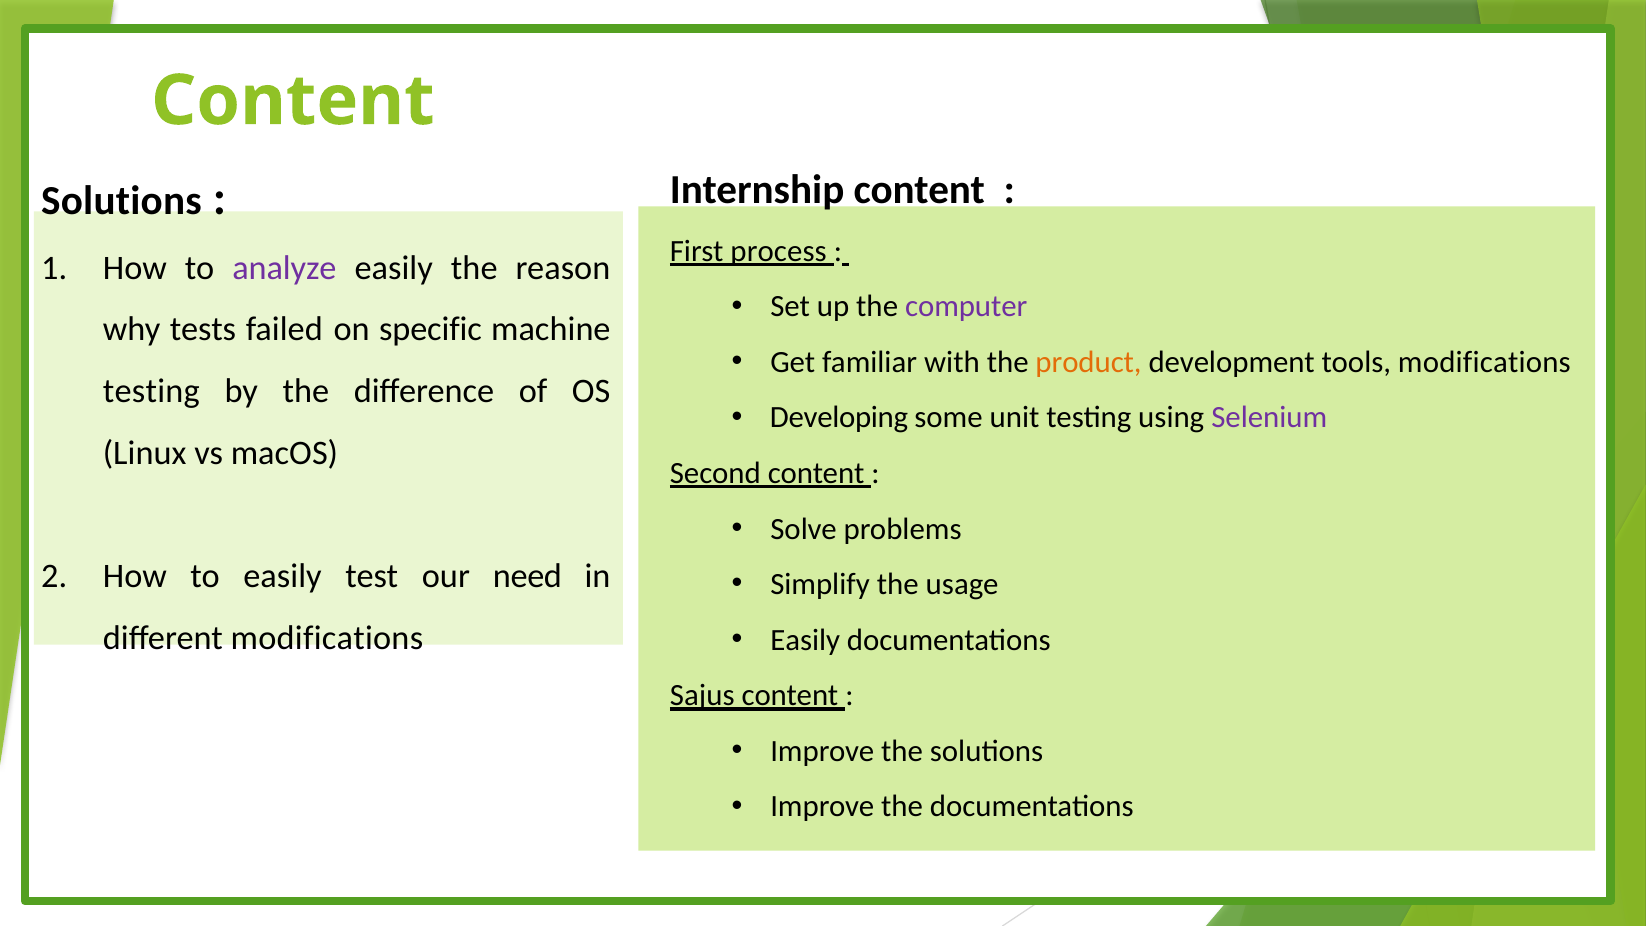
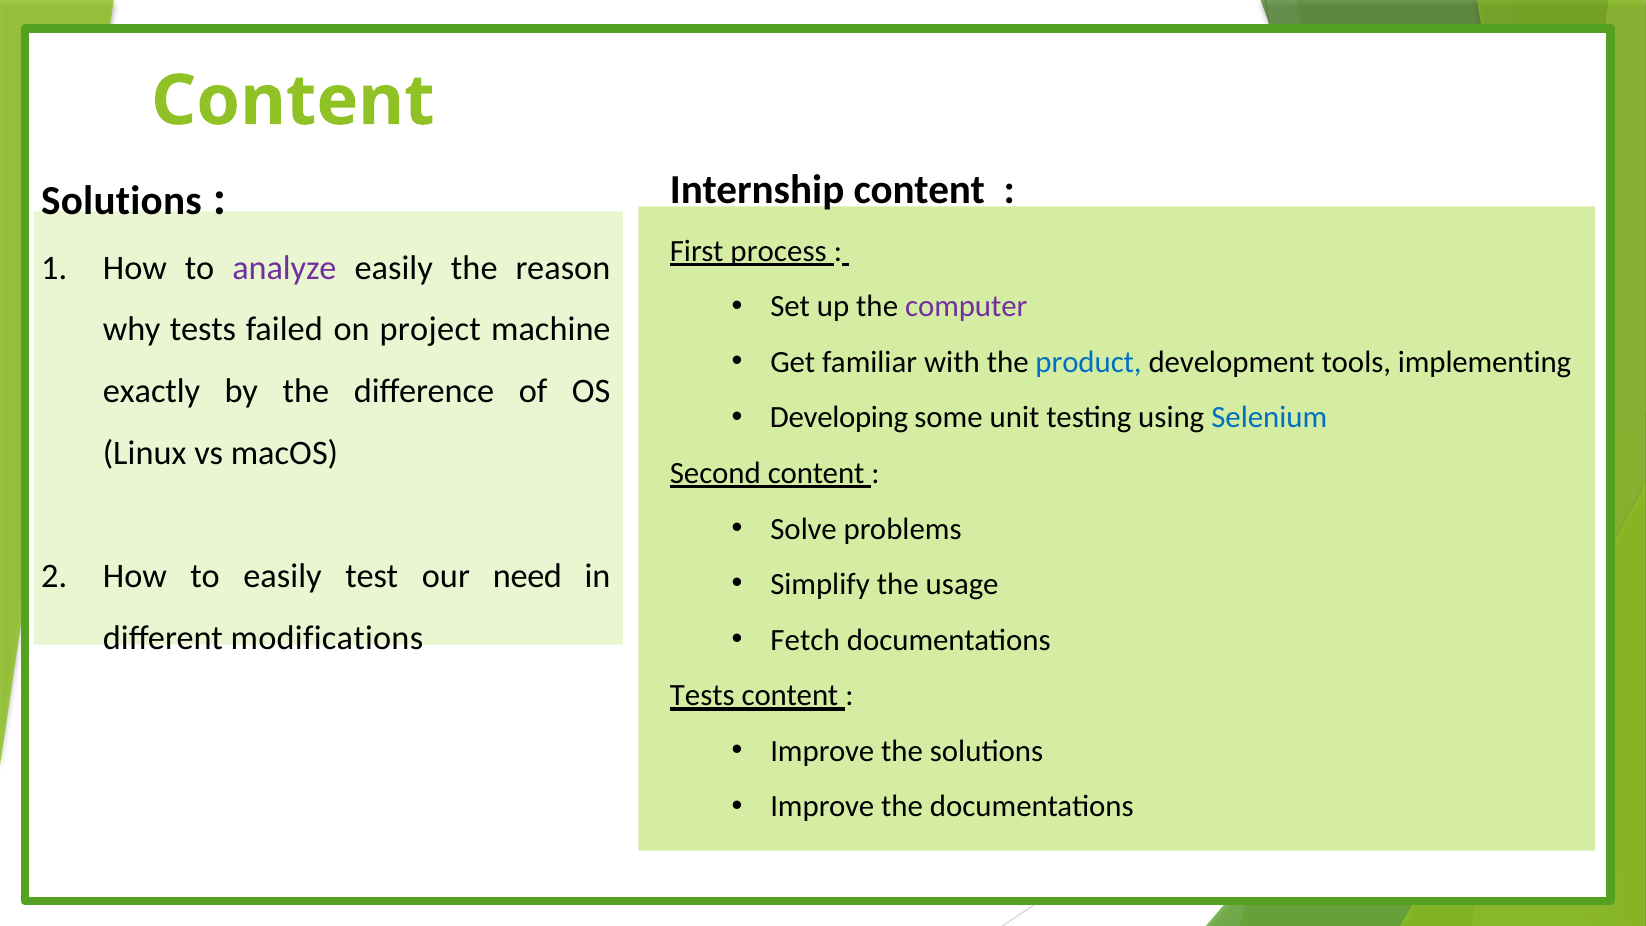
specific: specific -> project (430, 330)
product colour: orange -> blue (1089, 362)
tools modifications: modifications -> implementing (1485, 362)
testing: testing -> exactly (152, 391)
Selenium colour: purple -> blue (1269, 418)
Easily: Easily -> Fetch (805, 640)
Sajus: Sajus -> Tests (702, 695)
